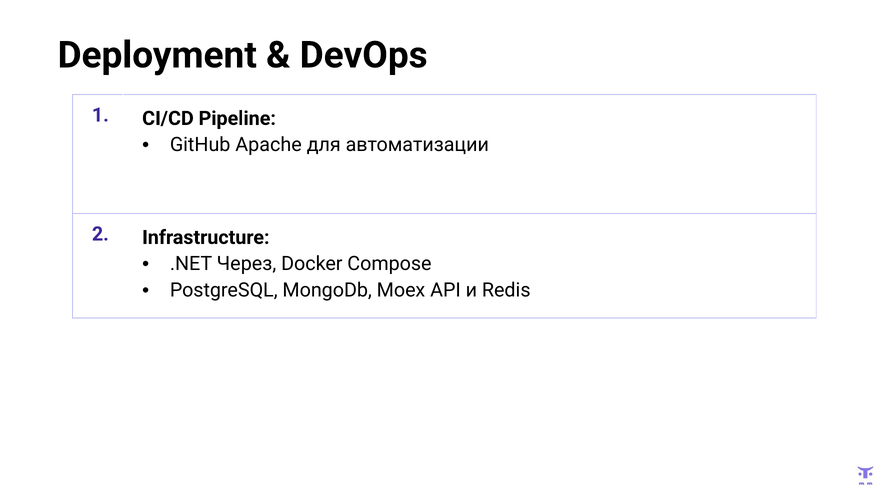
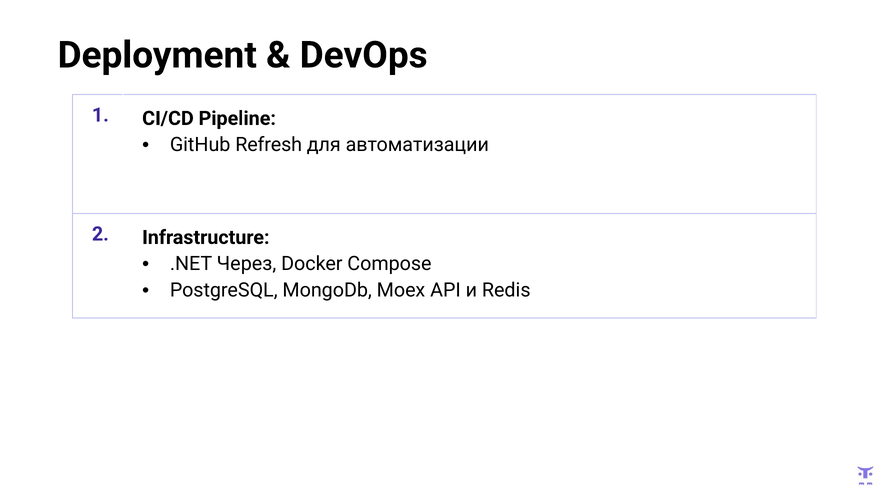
Apache: Apache -> Refresh (269, 145)
